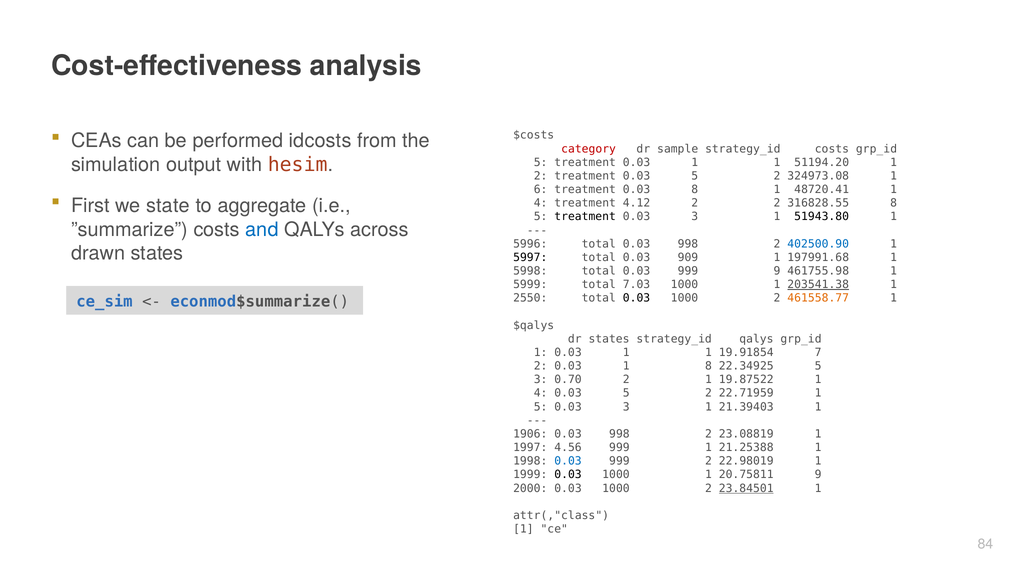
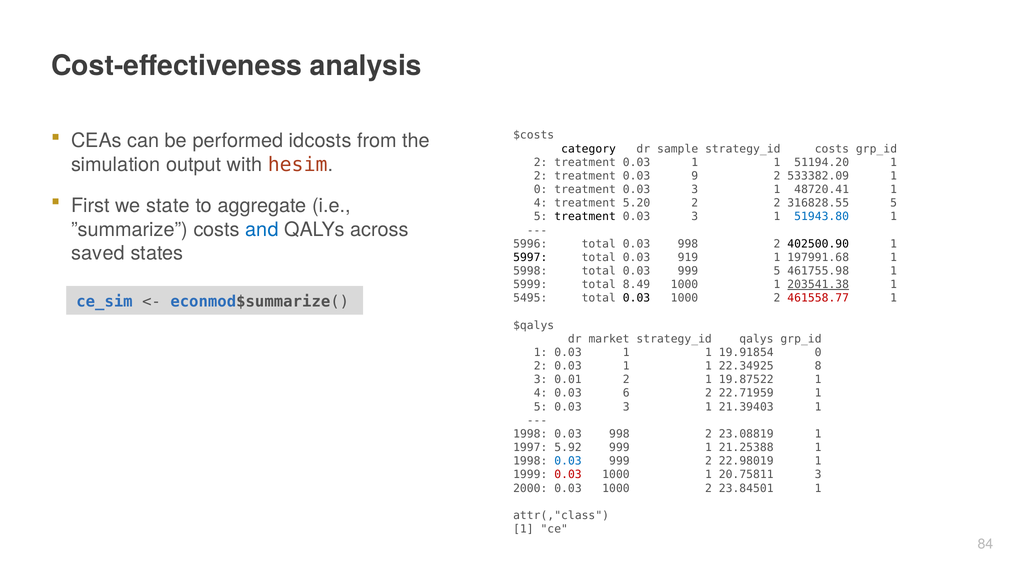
category colour: red -> black (589, 149)
5: 5 -> 2 (541, 162)
treatment 0.03 5: 5 -> 9 (695, 176)
324973.08: 324973.08 -> 533382.09 (818, 176)
6: 6 -> 0 (541, 190)
8: 8 -> 3 (695, 190)
4.12: 4.12 -> 5.20 (637, 203)
316828.55 8: 8 -> 5 (894, 203)
51943.80 colour: black -> blue (822, 217)
402500.90 colour: blue -> black (818, 244)
drawn: drawn -> saved (98, 253)
909: 909 -> 919 (688, 258)
999 9: 9 -> 5 (777, 271)
7.03: 7.03 -> 8.49 (637, 285)
2550: 2550 -> 5495 (530, 298)
461558.77 colour: orange -> red (818, 298)
dr states: states -> market (609, 339)
19.91854 7: 7 -> 0 (818, 353)
2 0.03 1 8: 8 -> 1 (709, 366)
22.34925 5: 5 -> 8 (818, 366)
0.70: 0.70 -> 0.01 (568, 380)
4 0.03 5: 5 -> 6 (626, 393)
1906: 1906 -> 1998 (530, 434)
4.56: 4.56 -> 5.92 (568, 448)
0.03 colour: black -> red (568, 475)
20.75811 9: 9 -> 3 (818, 475)
23.84501 underline: present -> none (746, 489)
